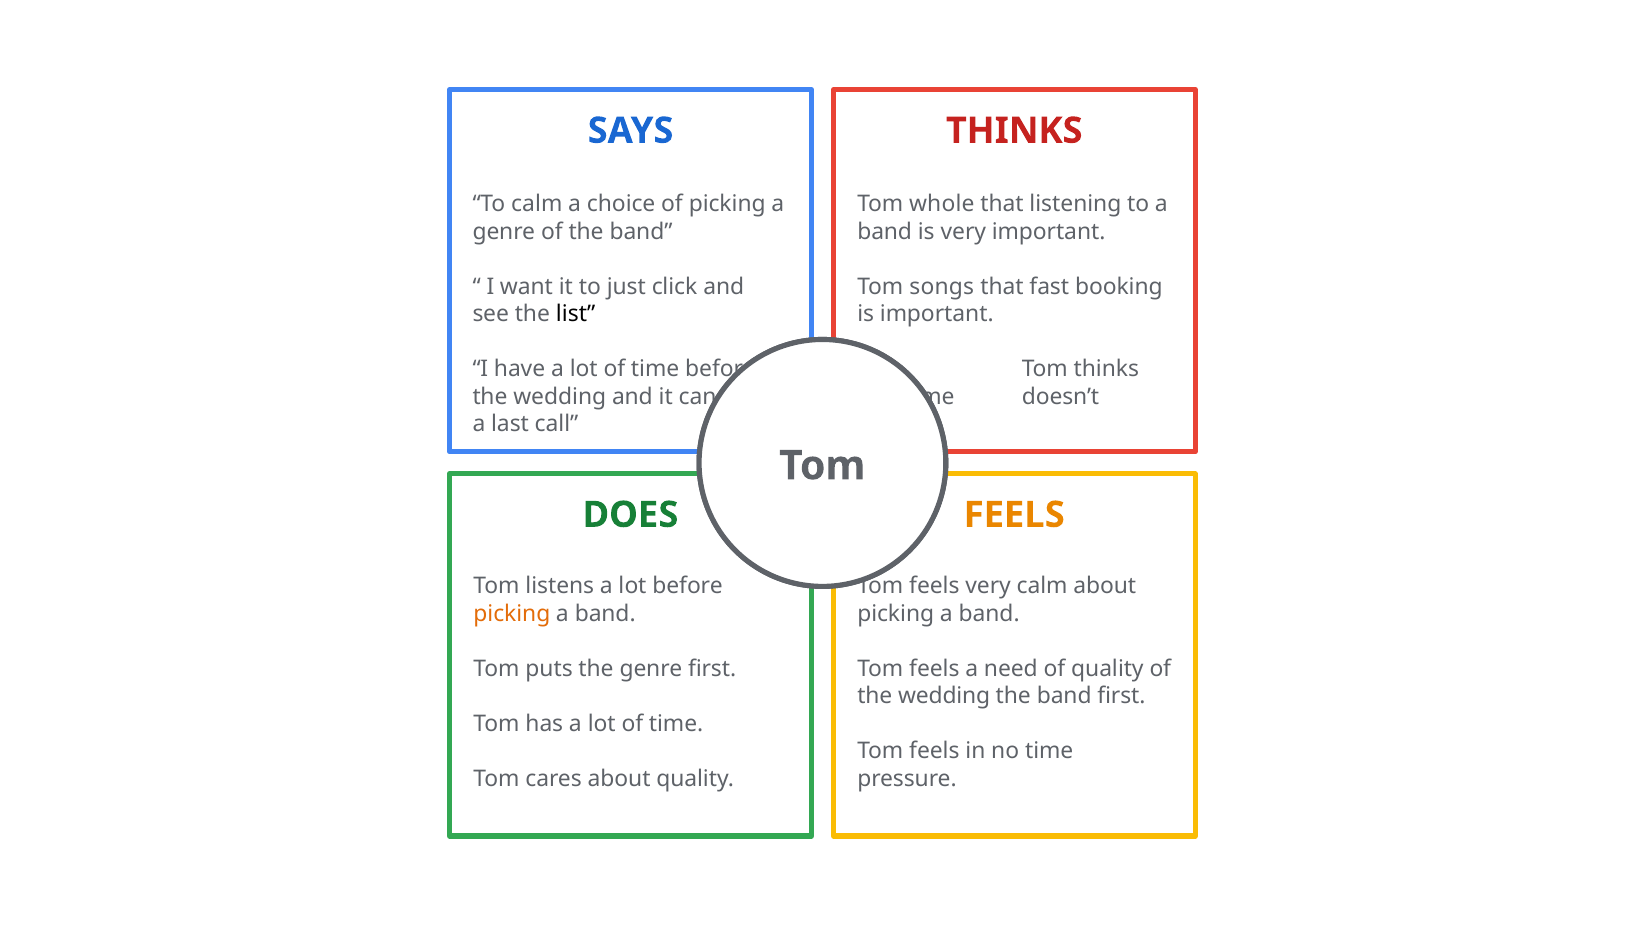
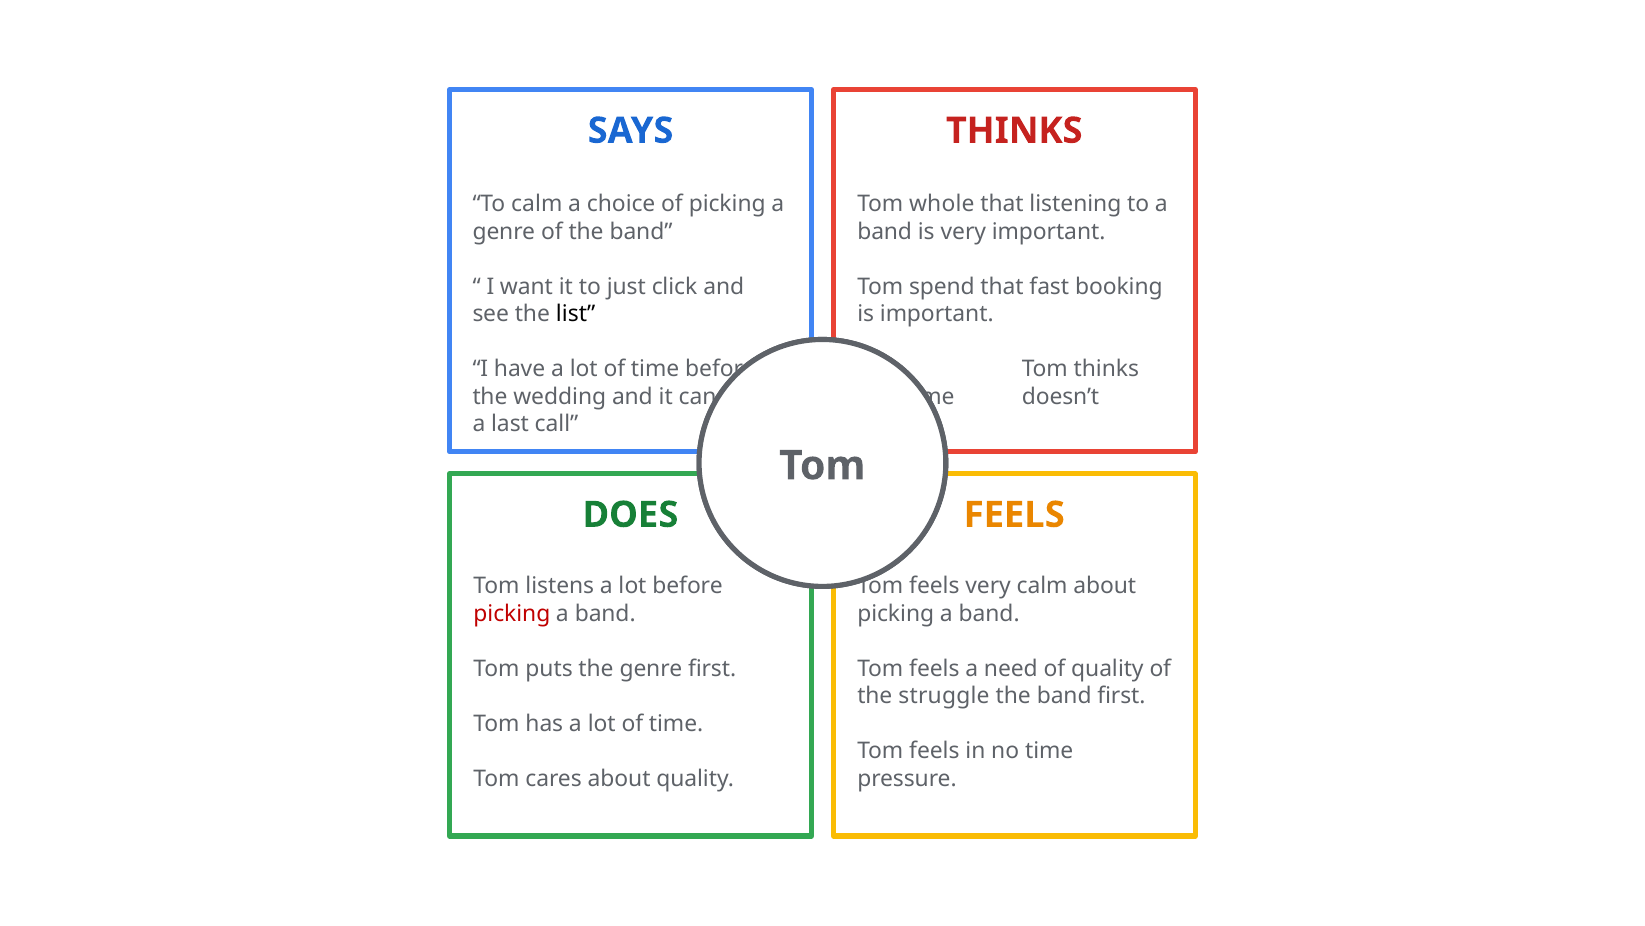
songs: songs -> spend (942, 286)
picking colour: orange -> red (512, 613)
wedding: wedding -> struggle (944, 696)
